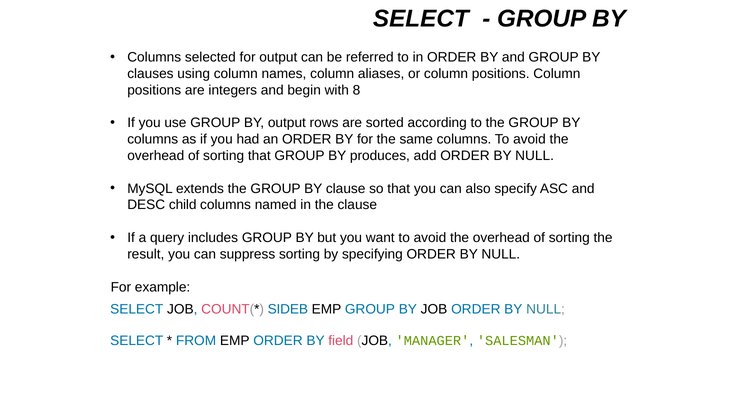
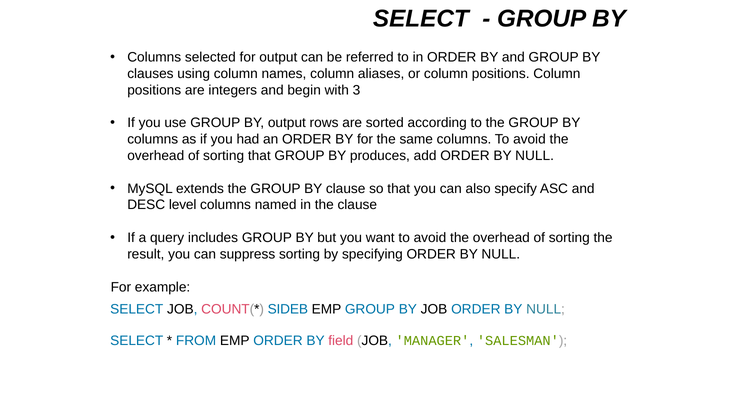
8: 8 -> 3 (356, 90)
child: child -> level (183, 205)
